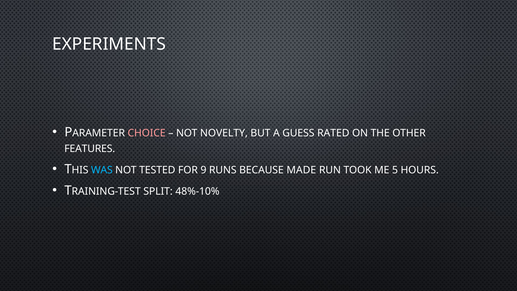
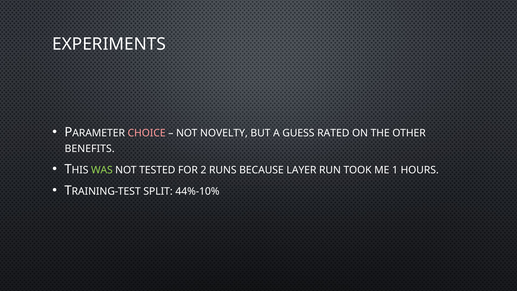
FEATURES: FEATURES -> BENEFITS (90, 149)
WAS colour: light blue -> light green (102, 170)
9: 9 -> 2 (204, 170)
MADE: MADE -> LAYER (301, 170)
5: 5 -> 1 (395, 170)
48%-10%: 48%-10% -> 44%-10% (197, 191)
